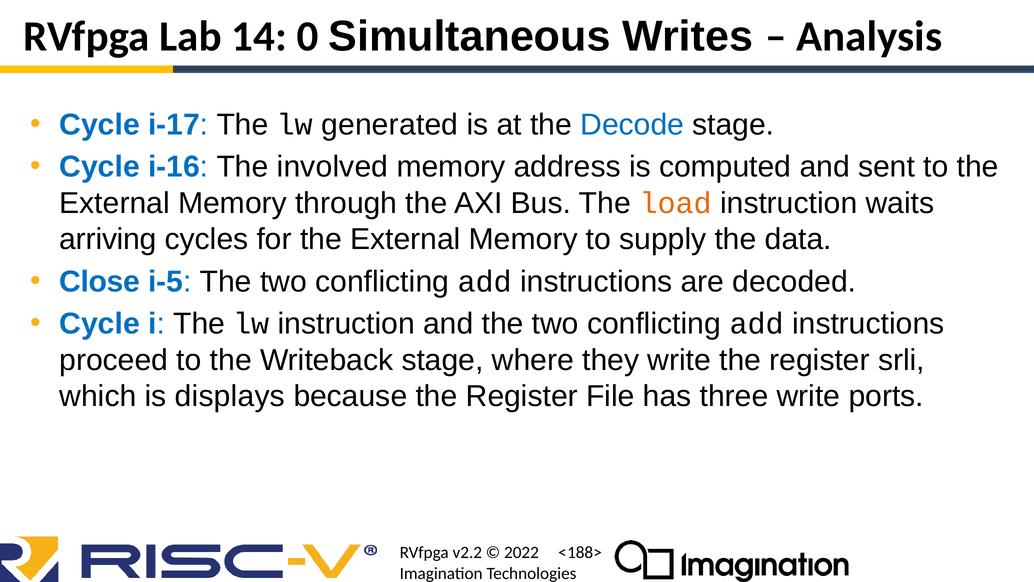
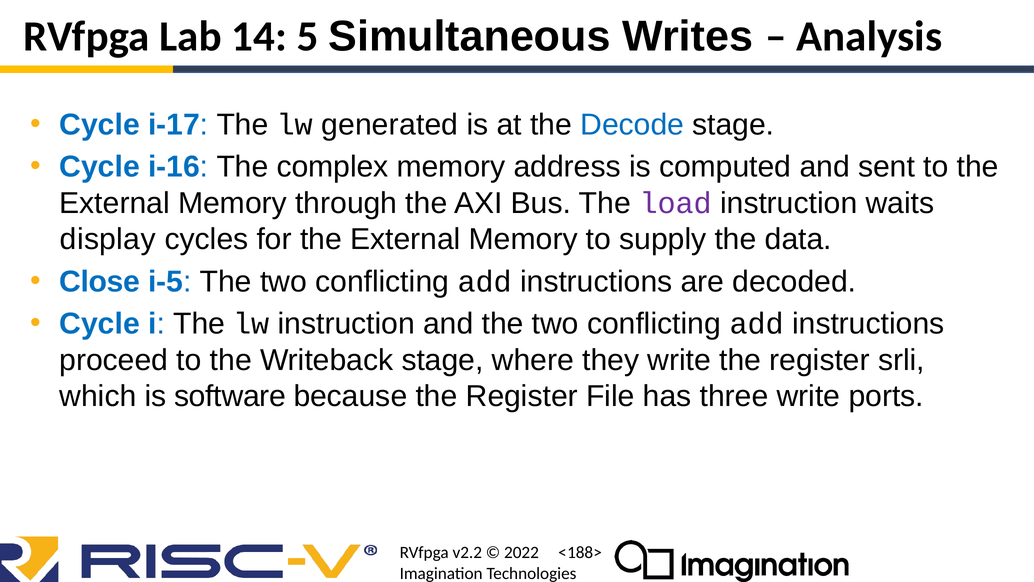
0: 0 -> 5 (307, 37)
involved: involved -> complex (333, 167)
load colour: orange -> purple (676, 203)
arriving: arriving -> display (108, 239)
displays: displays -> software (230, 396)
